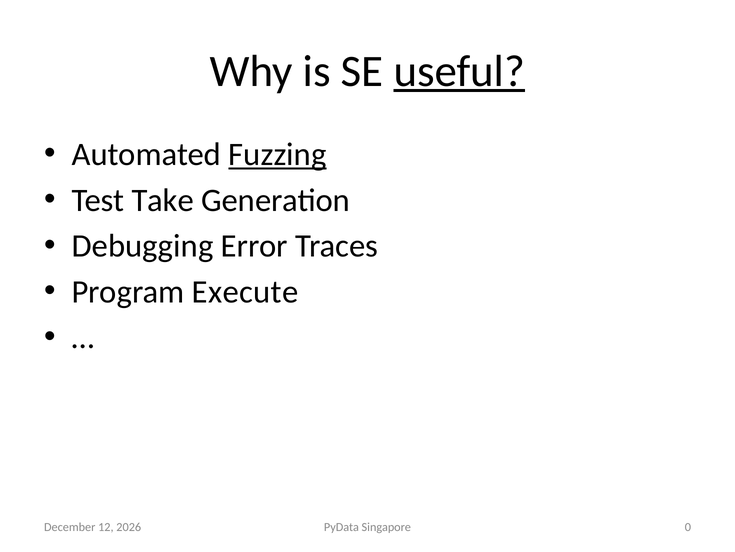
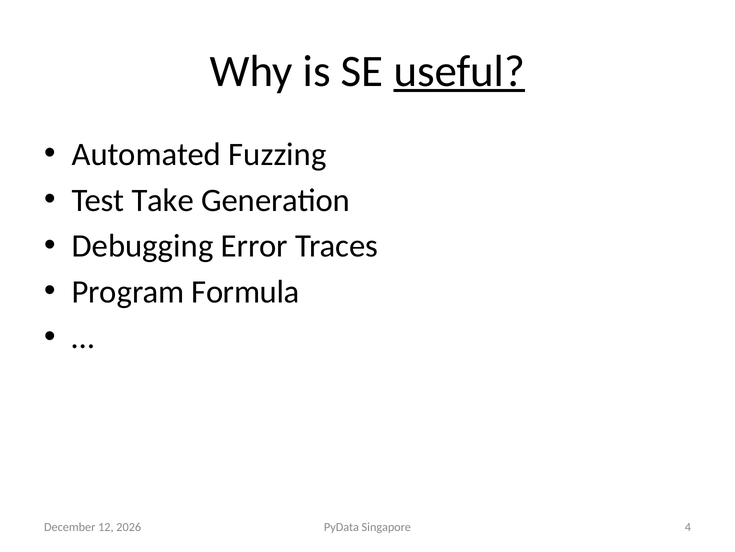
Fuzzing underline: present -> none (277, 154)
Execute: Execute -> Formula (245, 291)
0: 0 -> 4 (688, 526)
